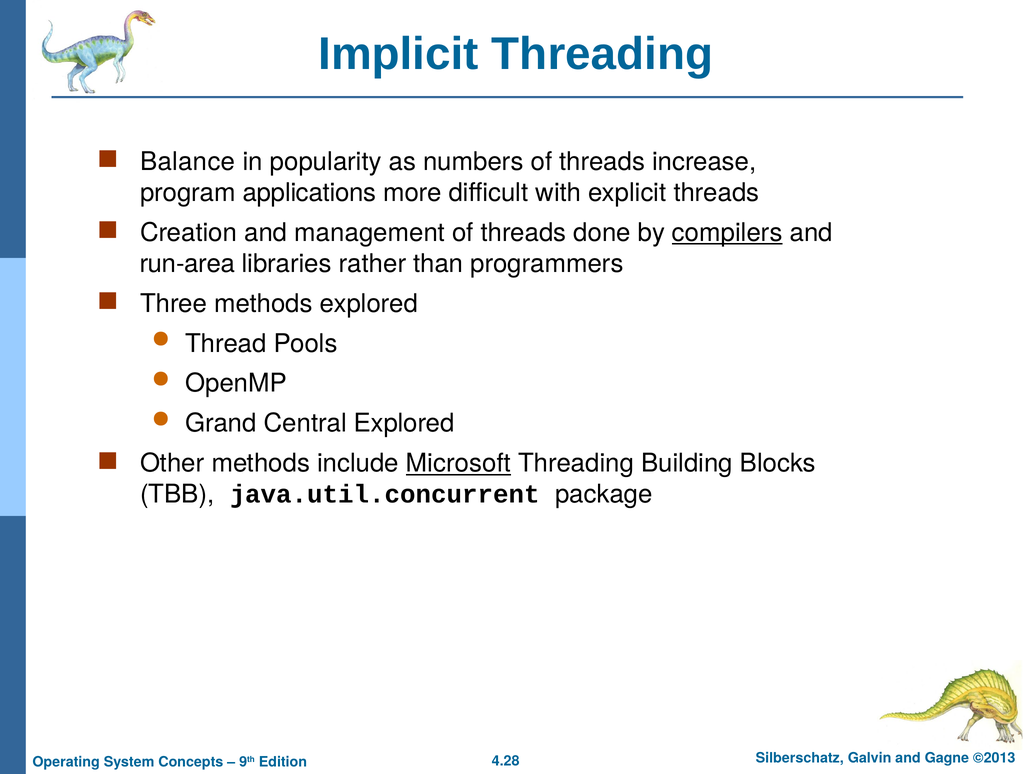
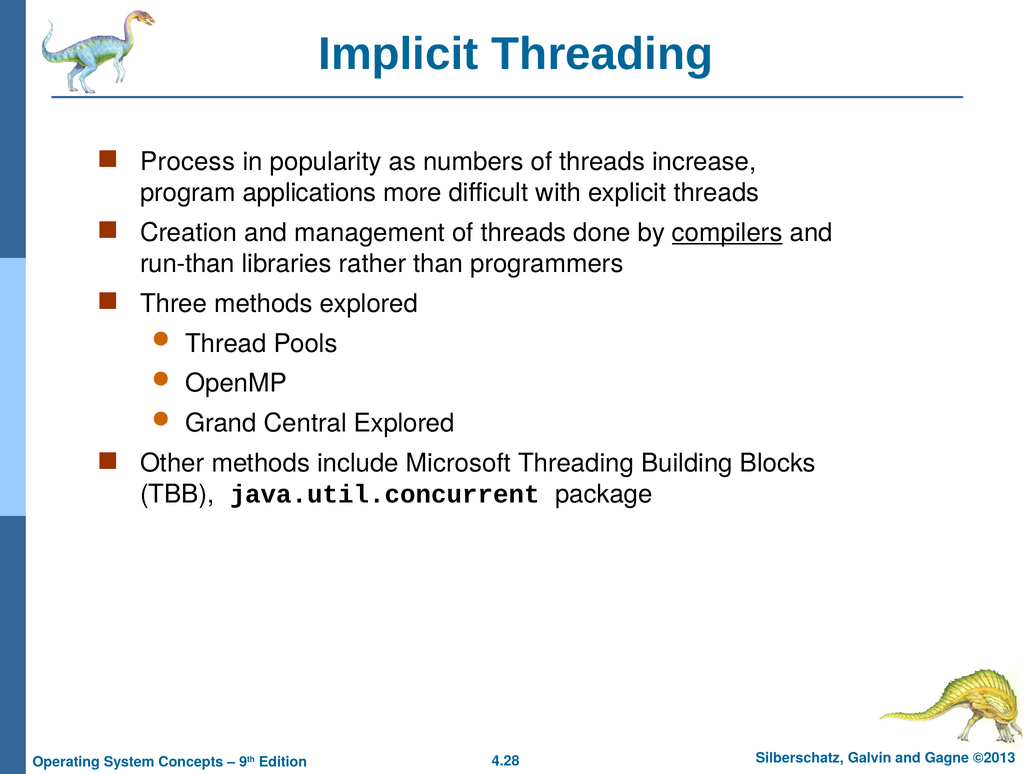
Balance: Balance -> Process (188, 162)
run-area: run-area -> run-than (187, 264)
Microsoft underline: present -> none (458, 463)
